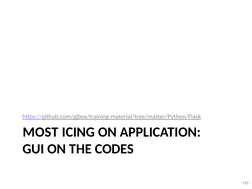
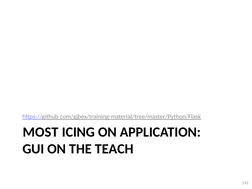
CODES: CODES -> TEACH (114, 149)
